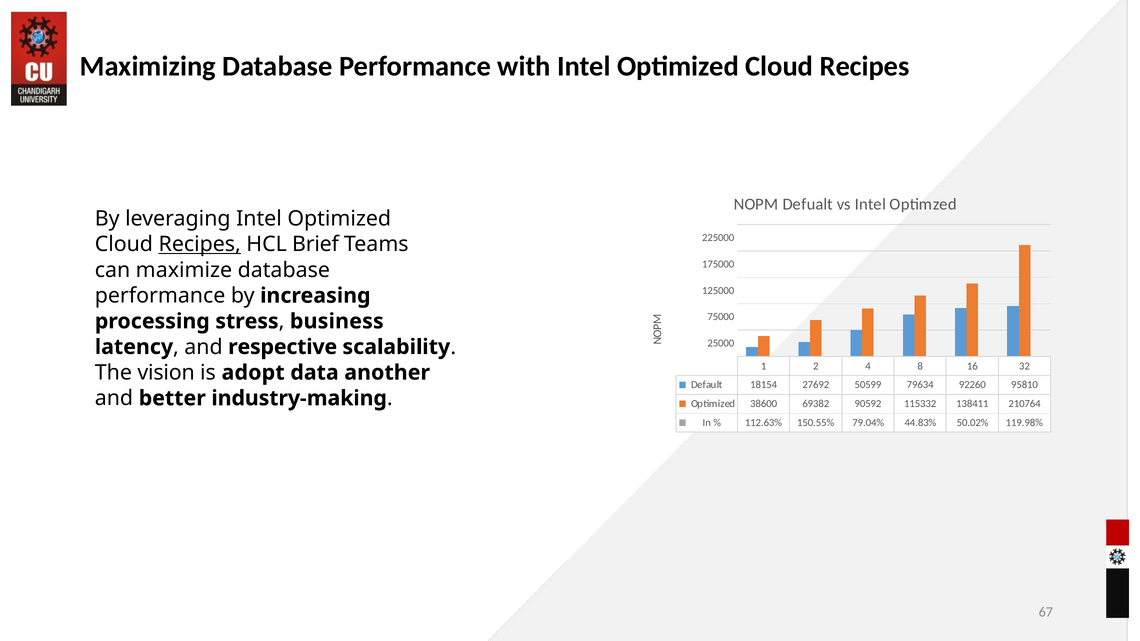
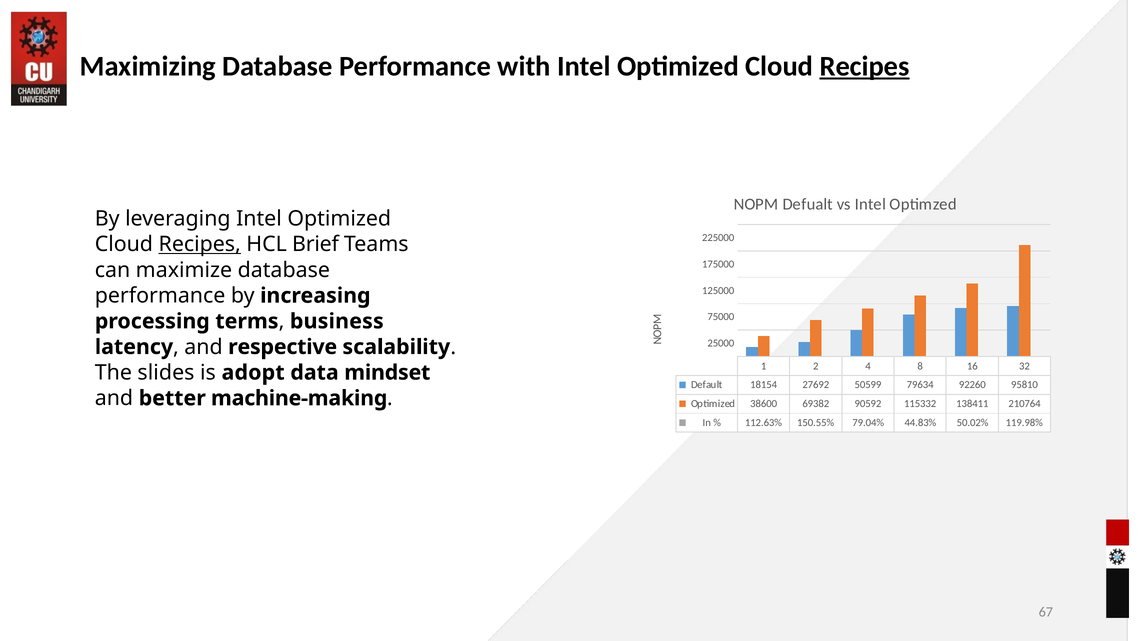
Recipes underline: none -> present (865, 66)
stress: stress -> terms (247, 321)
vision: vision -> slides (166, 373)
another: another -> mindset (387, 373)
industry-making: industry-making -> machine-making (299, 398)
